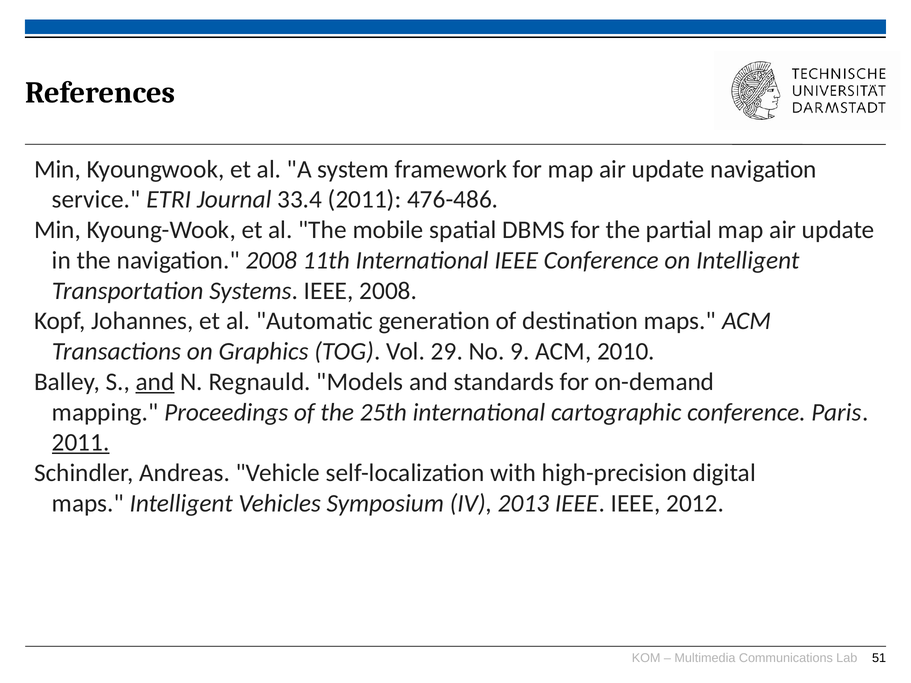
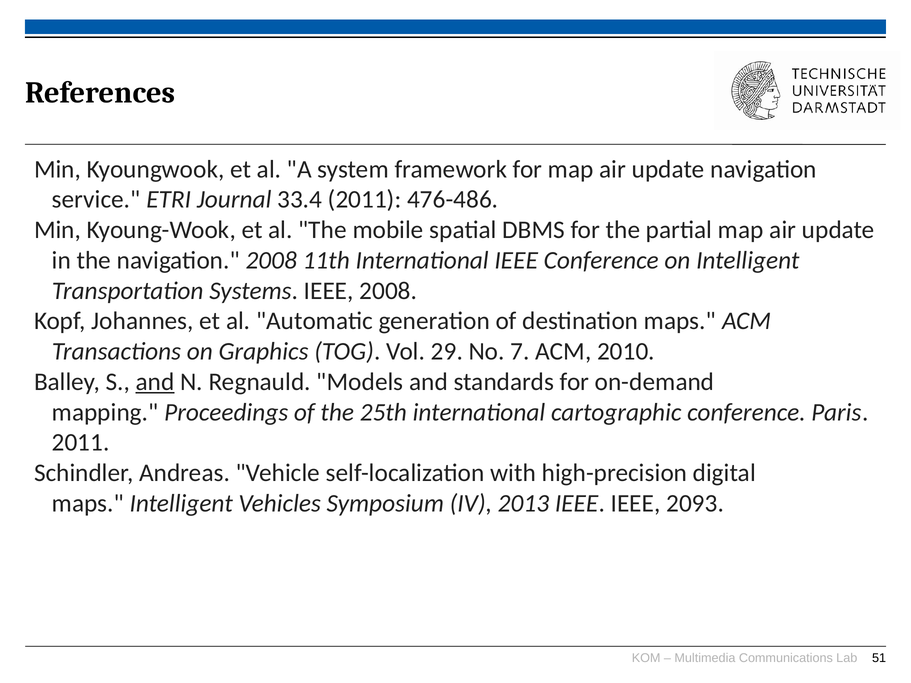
9: 9 -> 7 (520, 352)
2011 underline: present -> none (81, 443)
2012: 2012 -> 2093 (695, 503)
